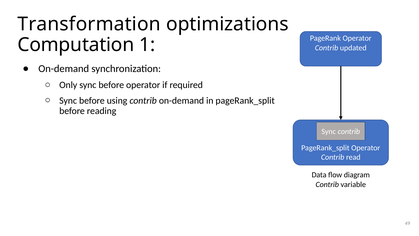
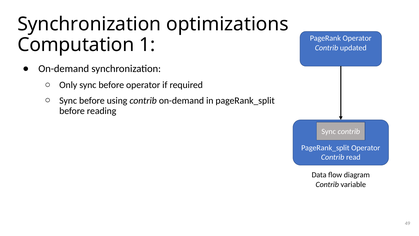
Transformation: Transformation -> Synchronization (89, 24)
